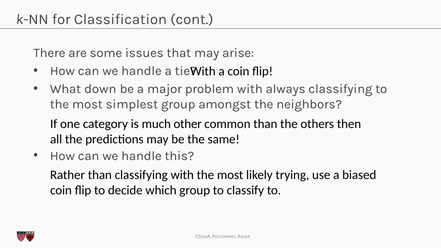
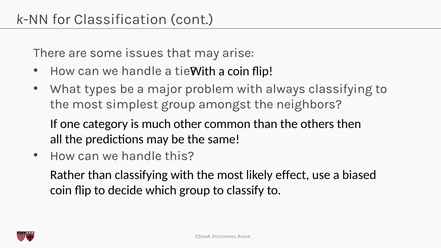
down: down -> types (100, 89)
trying: trying -> effect (292, 175)
